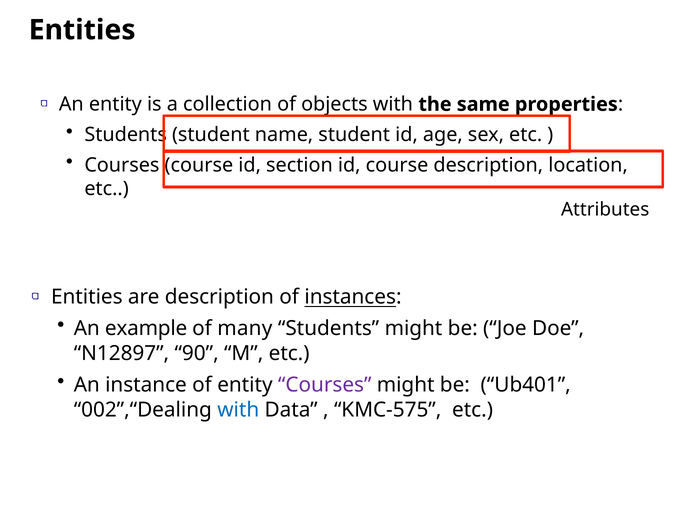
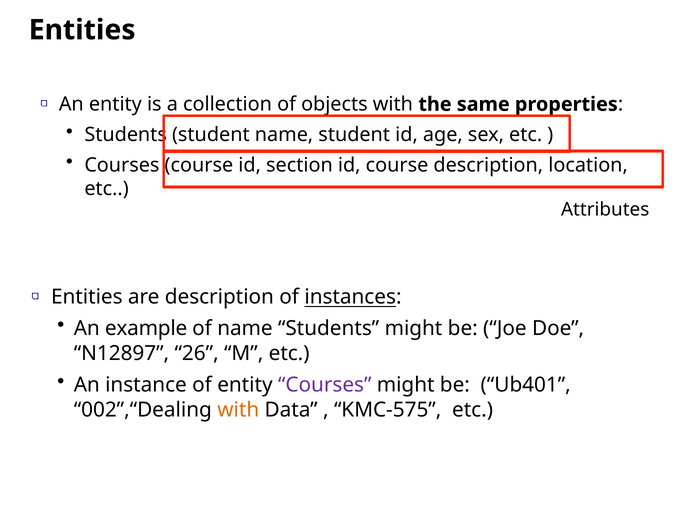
of many: many -> name (245, 328)
90: 90 -> 26 (197, 353)
with colour: blue -> orange (238, 410)
